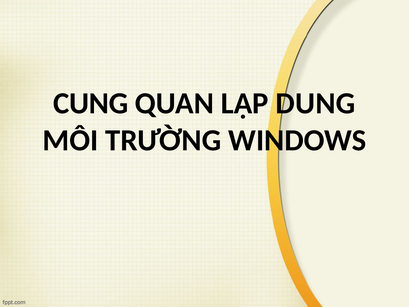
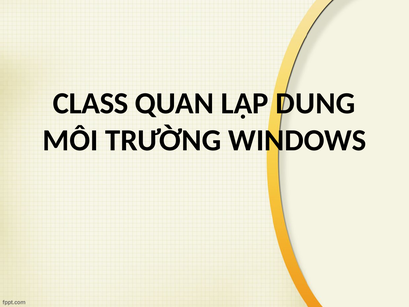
CUNG: CUNG -> CLASS (91, 103)
